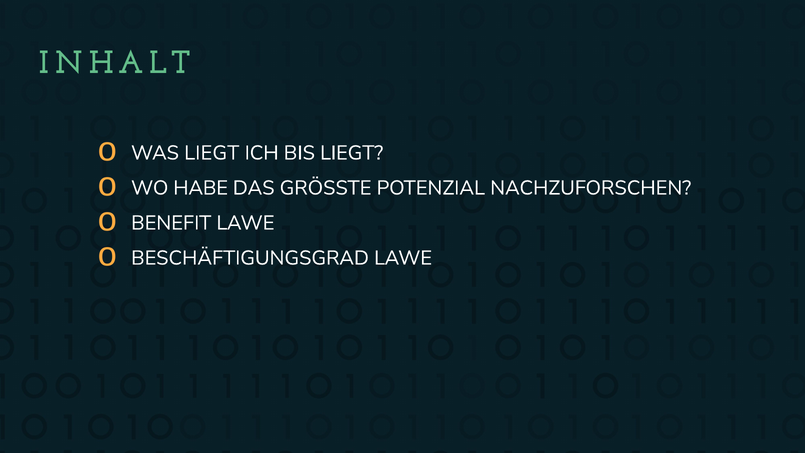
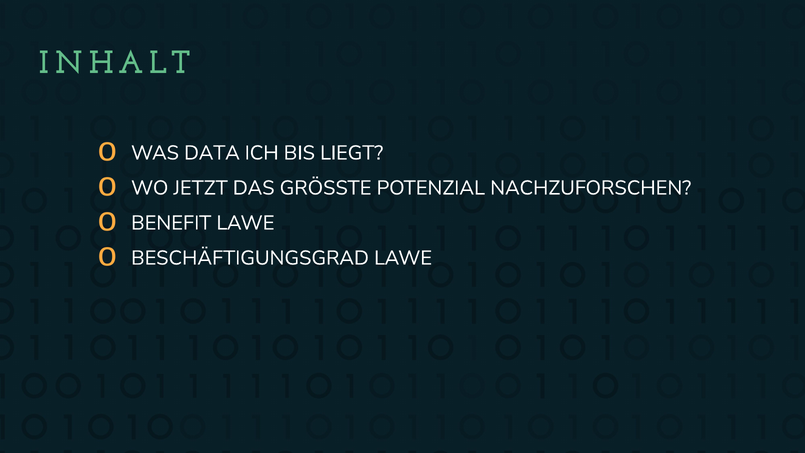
WAS LIEGT: LIEGT -> DATA (212, 153)
HABE: HABE -> JETZT (201, 188)
